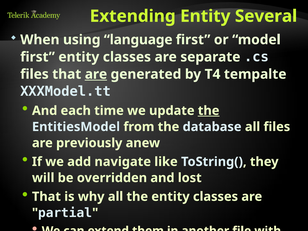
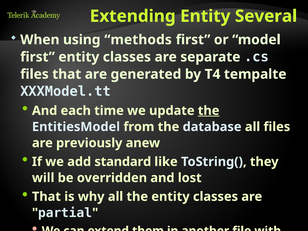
language: language -> methods (138, 40)
are underline: present -> none (96, 74)
navigate: navigate -> standard (123, 162)
